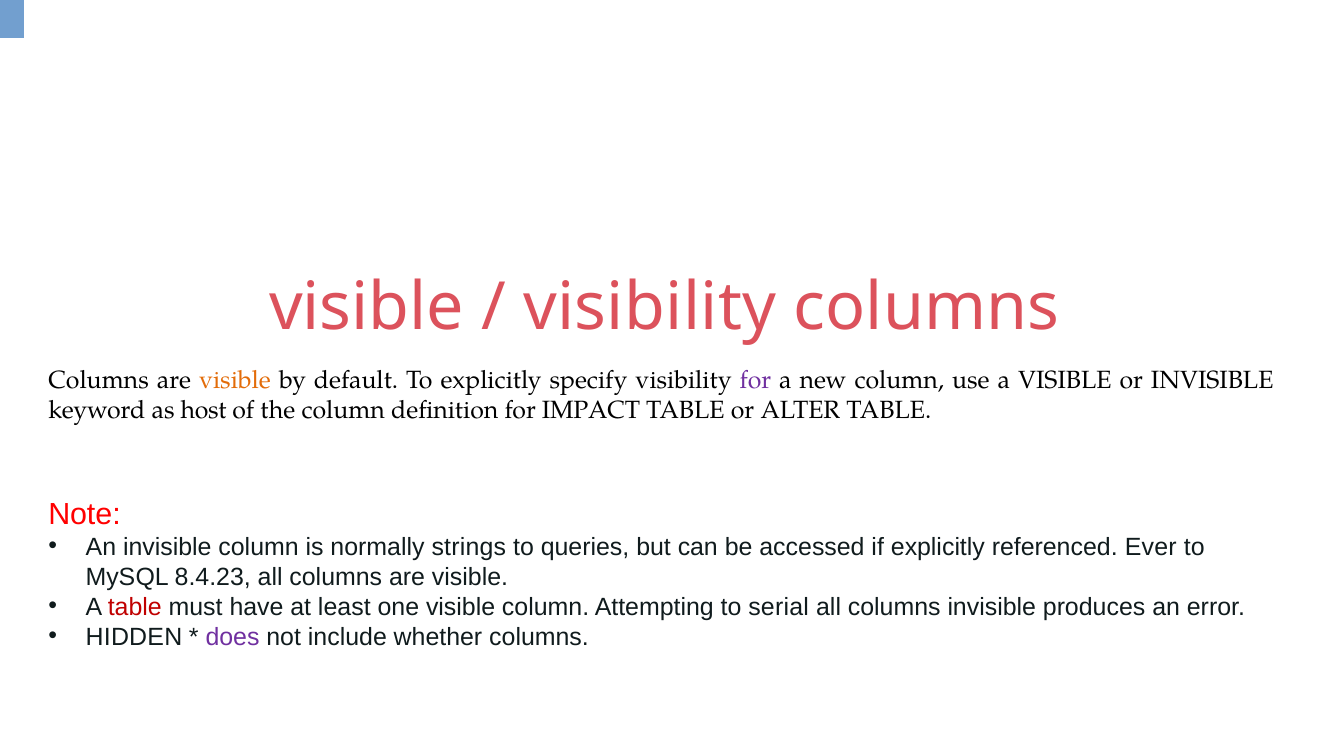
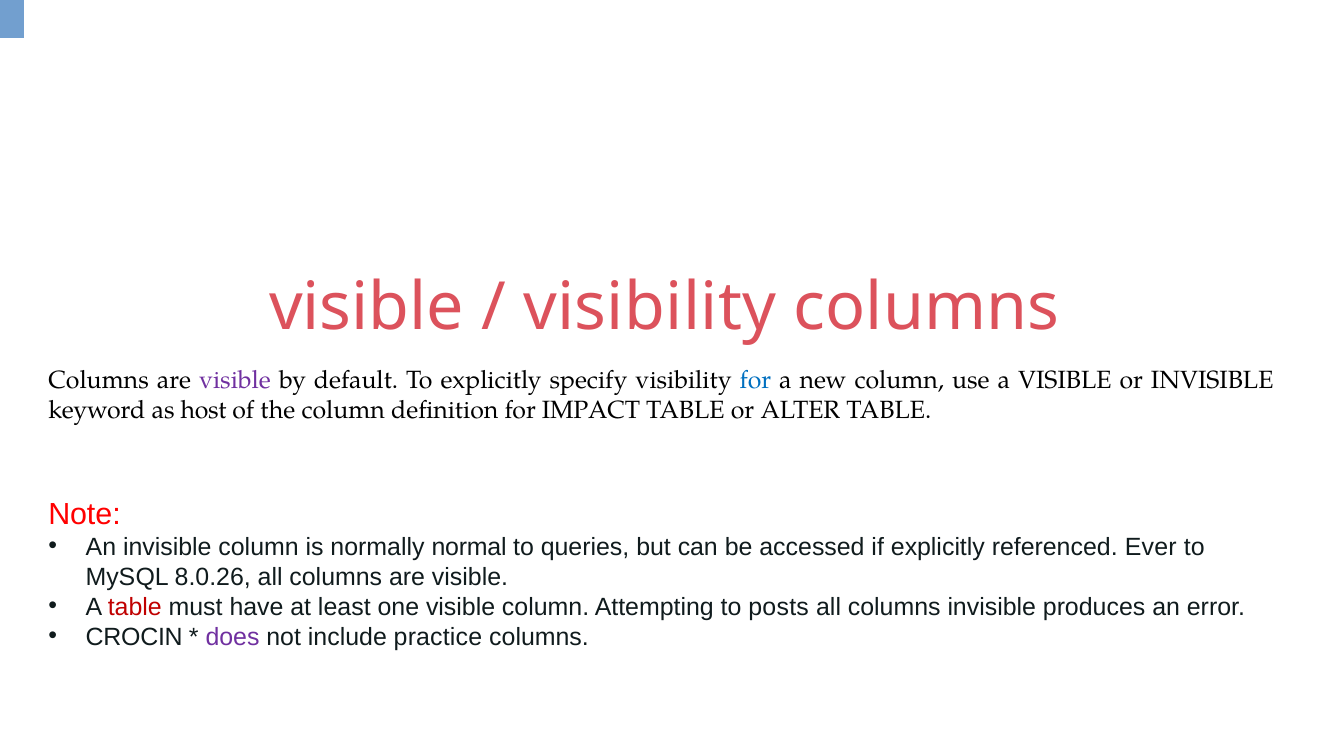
visible colour: orange -> purple (235, 380)
for colour: purple -> blue (755, 380)
strings: strings -> normal (469, 547)
8.4.23: 8.4.23 -> 8.0.26 (213, 577)
serial: serial -> posts (779, 607)
HIDDEN: HIDDEN -> CROCIN (134, 636)
whether: whether -> practice (438, 636)
